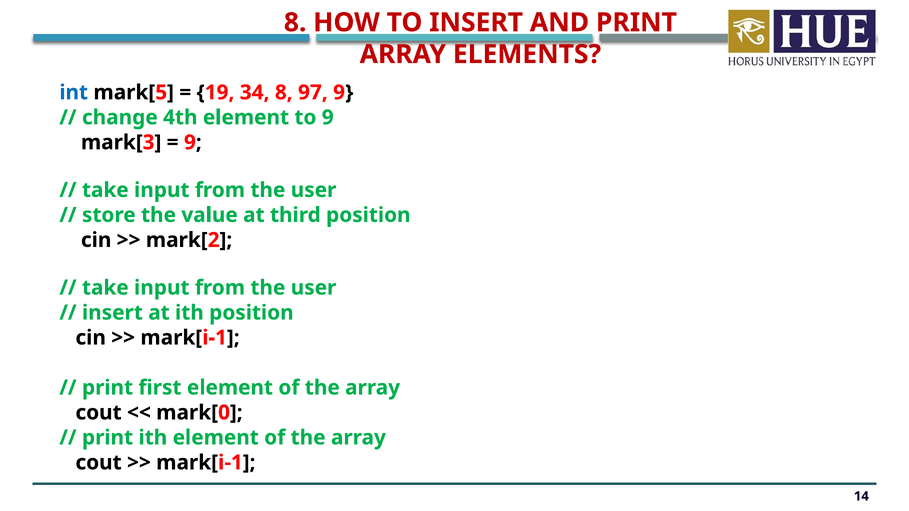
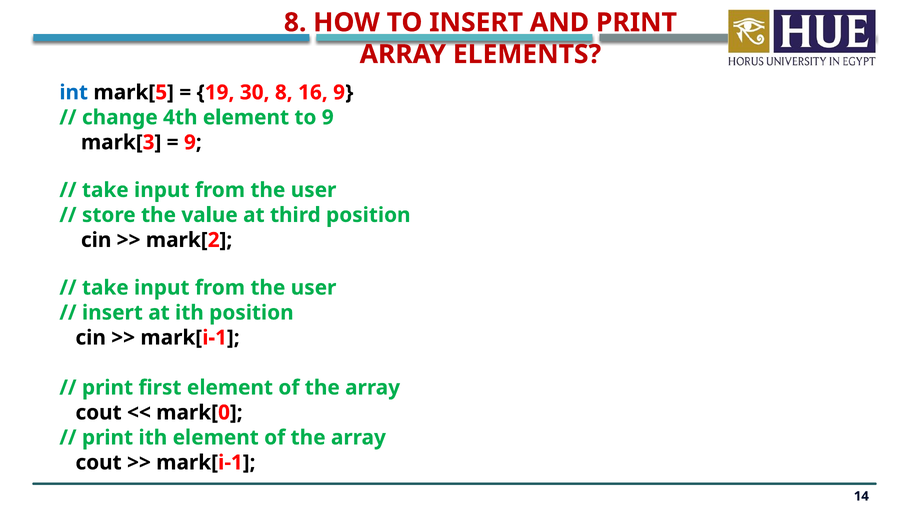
34: 34 -> 30 (255, 93)
97: 97 -> 16 (313, 93)
